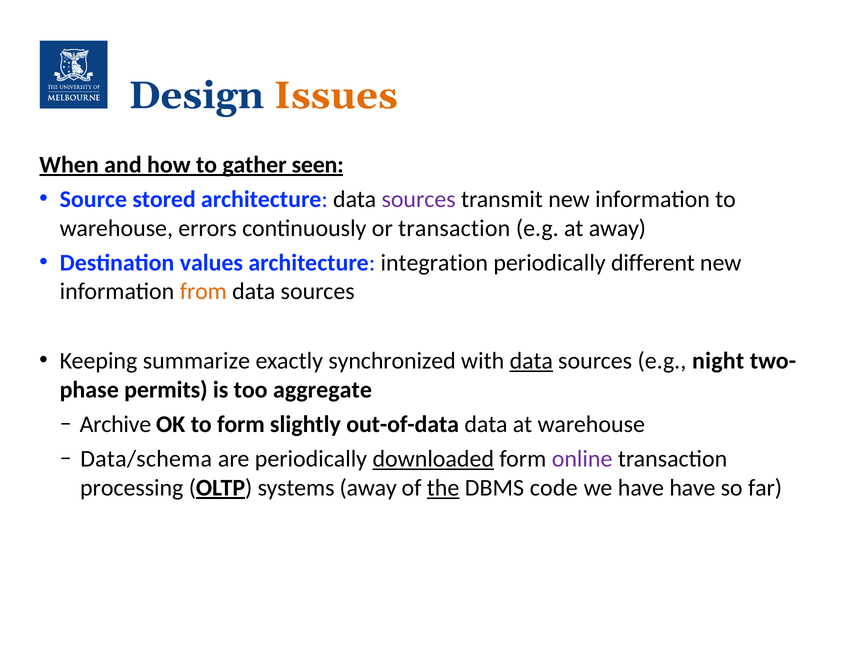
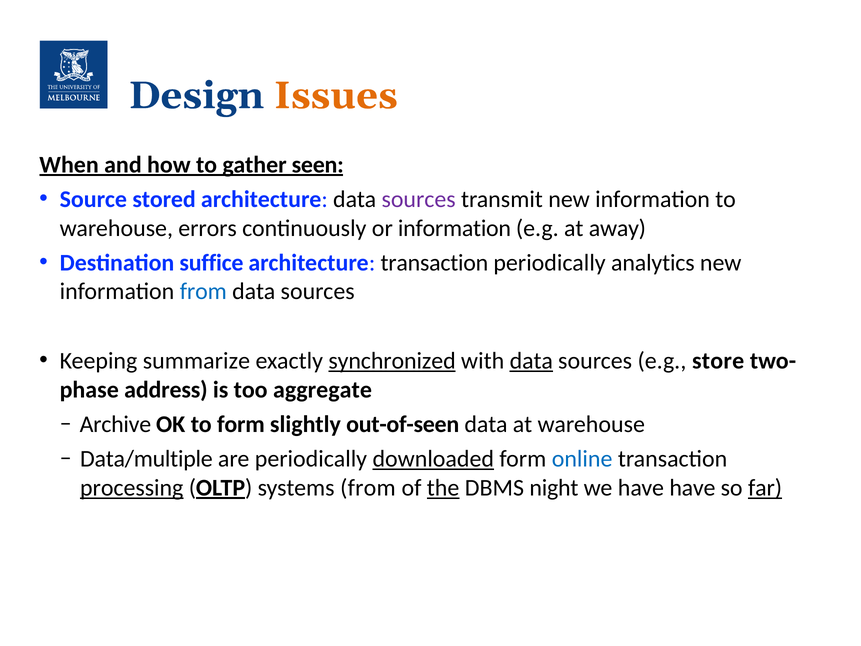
or transaction: transaction -> information (455, 228)
values: values -> suffice (211, 263)
architecture integration: integration -> transaction (434, 263)
different: different -> analytics (653, 263)
from colour: orange -> blue (203, 291)
synchronized underline: none -> present (392, 361)
night: night -> store (718, 361)
permits: permits -> address (166, 389)
out-of-data: out-of-data -> out-of-seen (403, 424)
Data/schema: Data/schema -> Data/multiple (146, 459)
online colour: purple -> blue (582, 459)
processing underline: none -> present (132, 488)
systems away: away -> from (368, 488)
code: code -> night (554, 488)
far underline: none -> present (765, 488)
